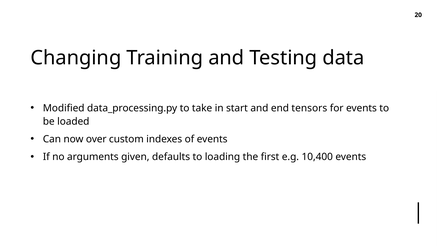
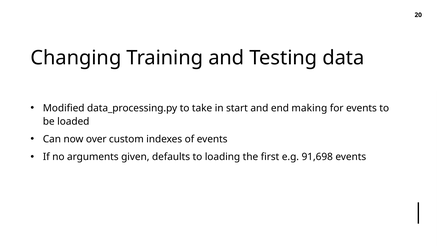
tensors: tensors -> making (309, 108)
10,400: 10,400 -> 91,698 (317, 157)
